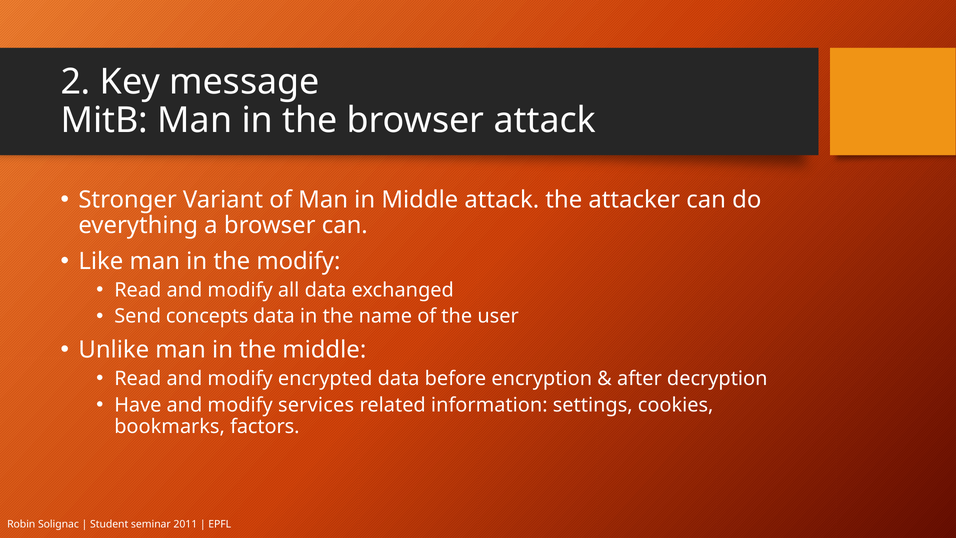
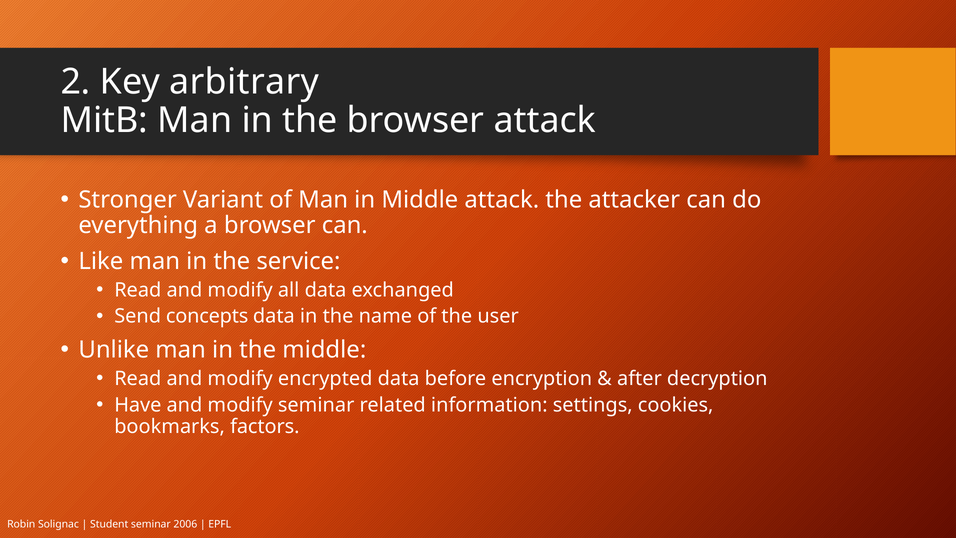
message: message -> arbitrary (244, 82)
the modify: modify -> service (298, 261)
modify services: services -> seminar (316, 405)
2011: 2011 -> 2006 (185, 524)
